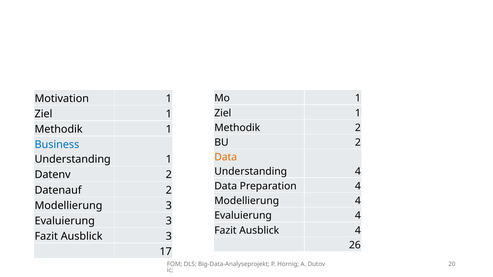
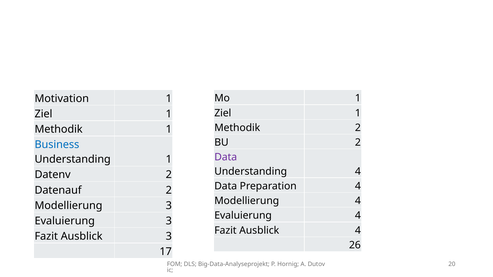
Data colour: orange -> purple (226, 157)
